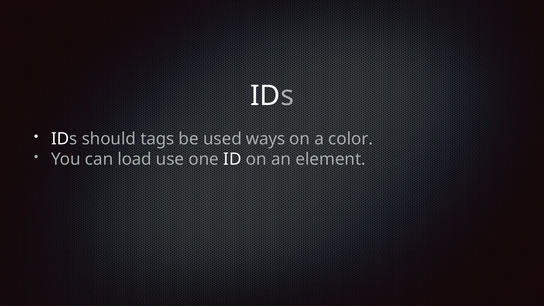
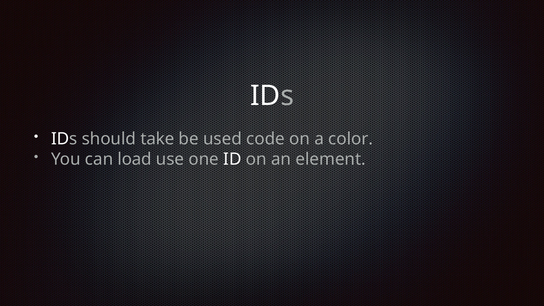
tags: tags -> take (157, 139)
ways: ways -> code (265, 139)
